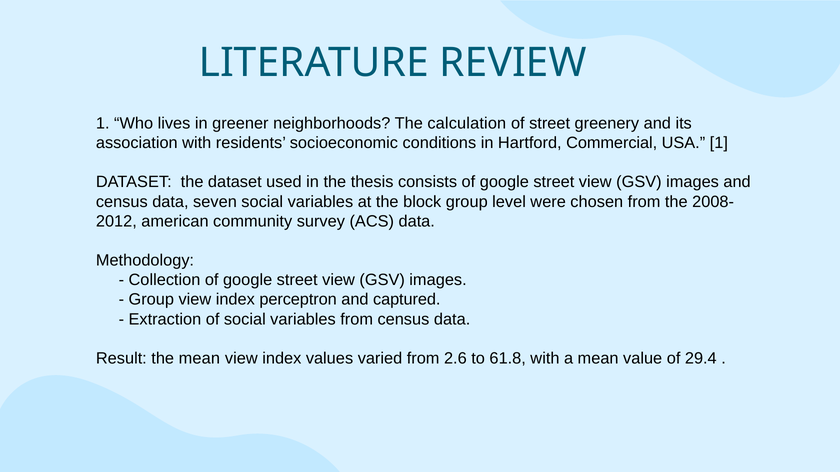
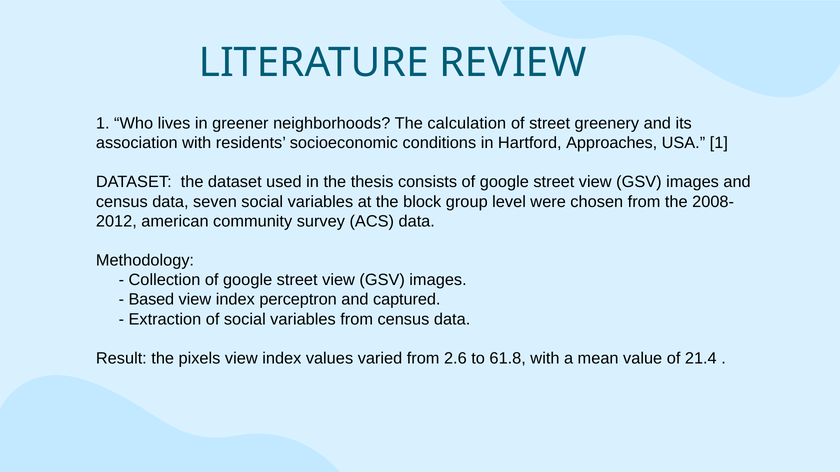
Commercial: Commercial -> Approaches (612, 143)
Group: Group -> Based (151, 300)
the mean: mean -> pixels (199, 359)
29.4: 29.4 -> 21.4 (701, 359)
